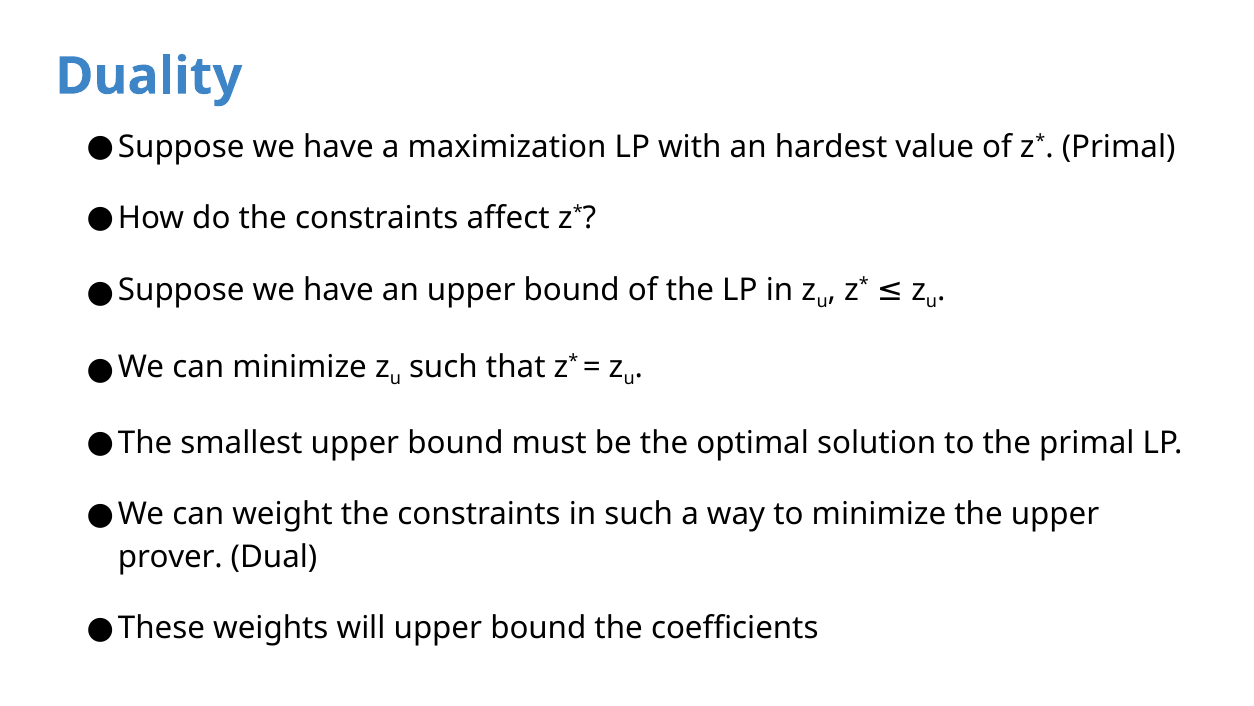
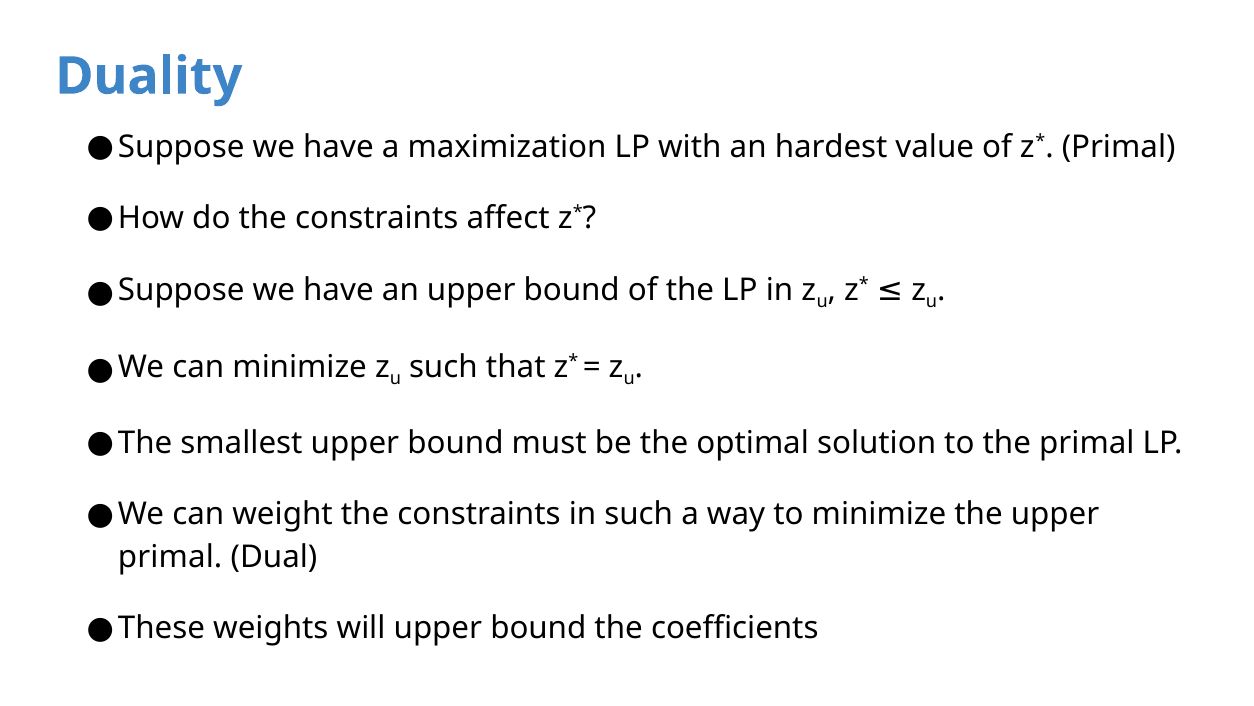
prover: prover -> primal (170, 557)
